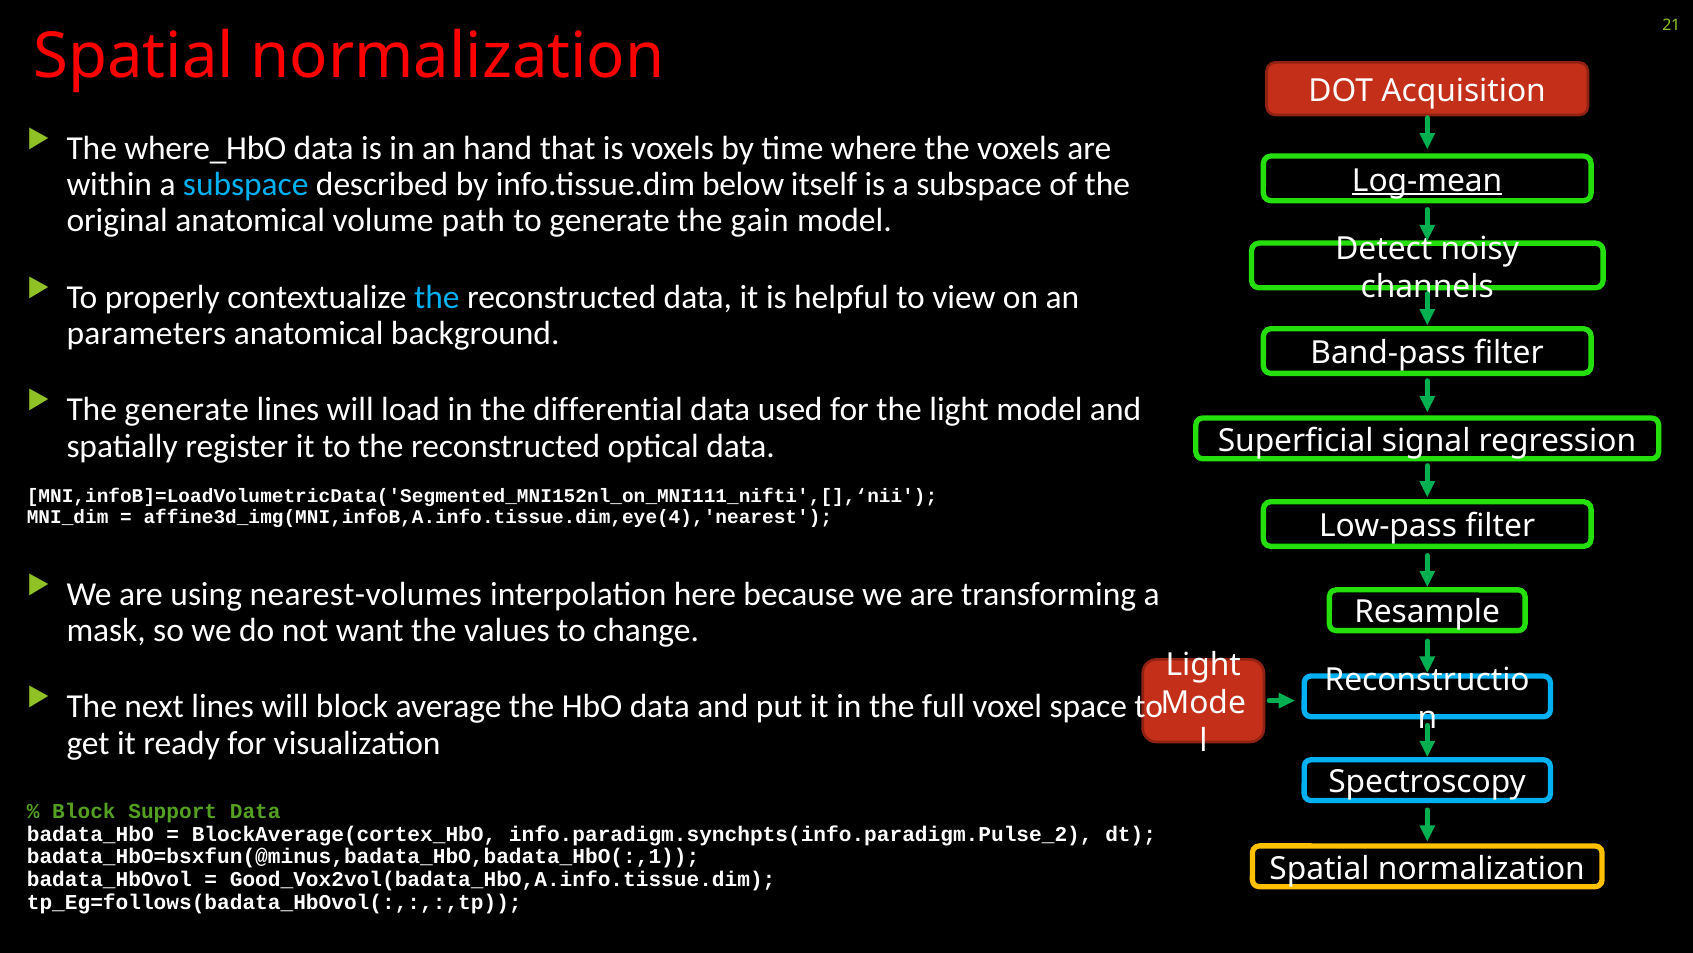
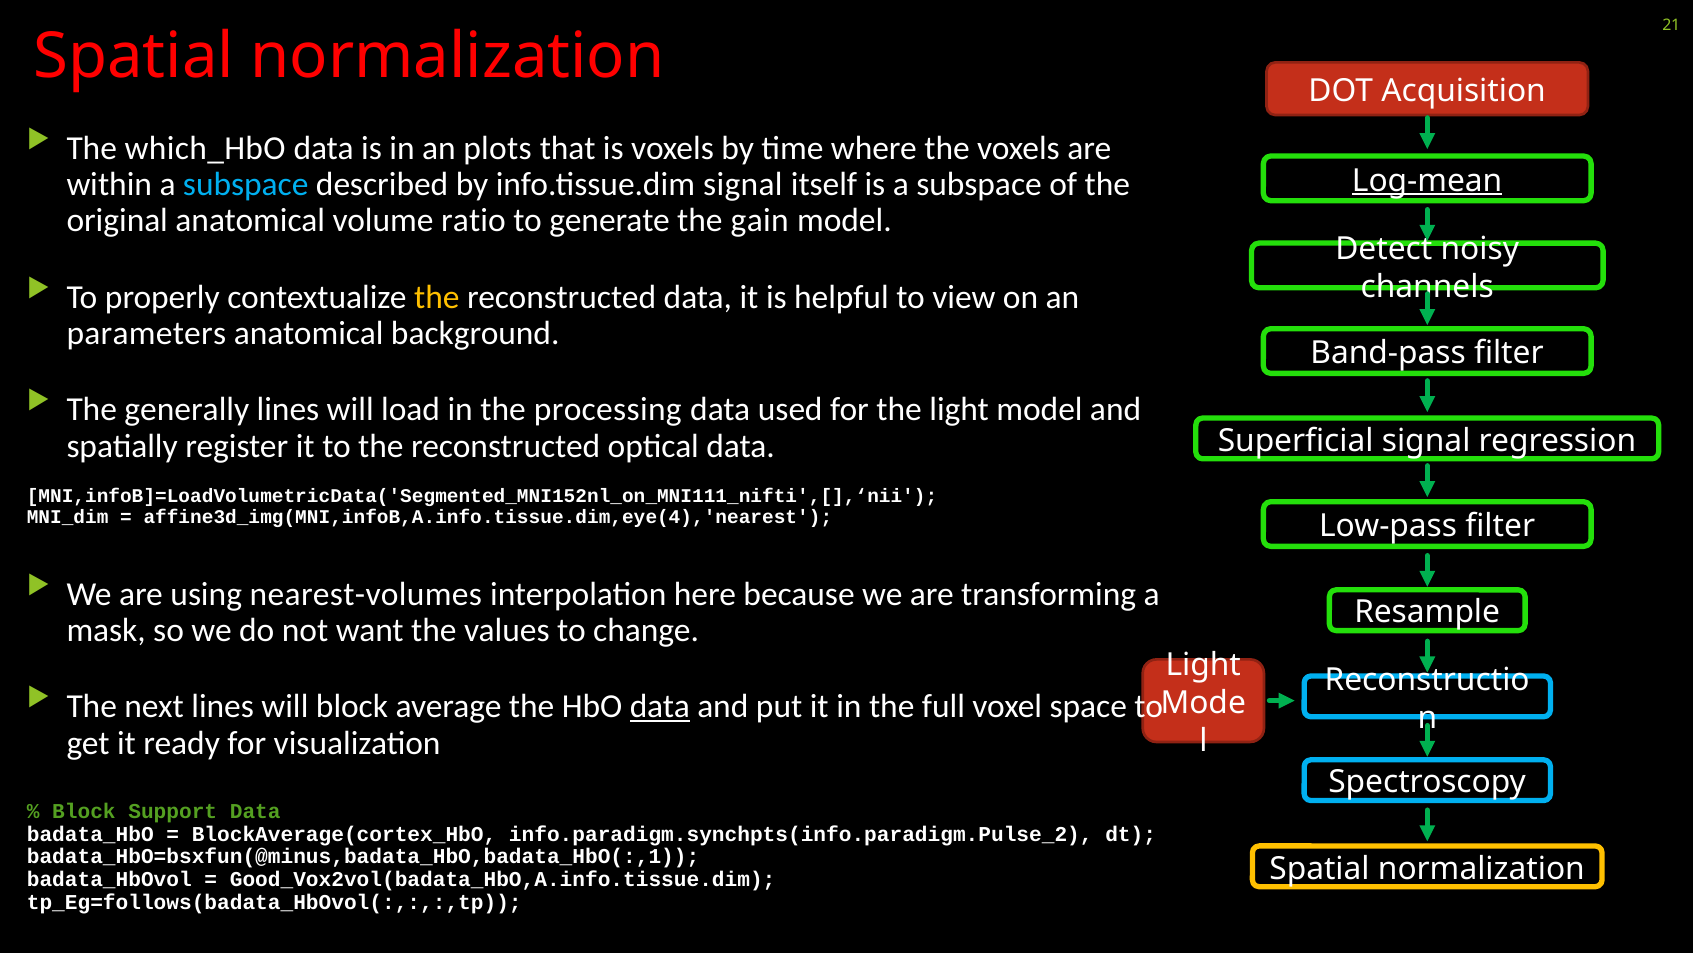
where_HbO: where_HbO -> which_HbO (205, 148)
hand: hand -> plots (498, 148)
info.tissue.dim below: below -> signal (743, 184)
path: path -> ratio (473, 221)
the colour: light blue -> yellow (437, 297)
The generate: generate -> generally (187, 410)
differential: differential -> processing (608, 410)
data underline: none -> present (660, 706)
